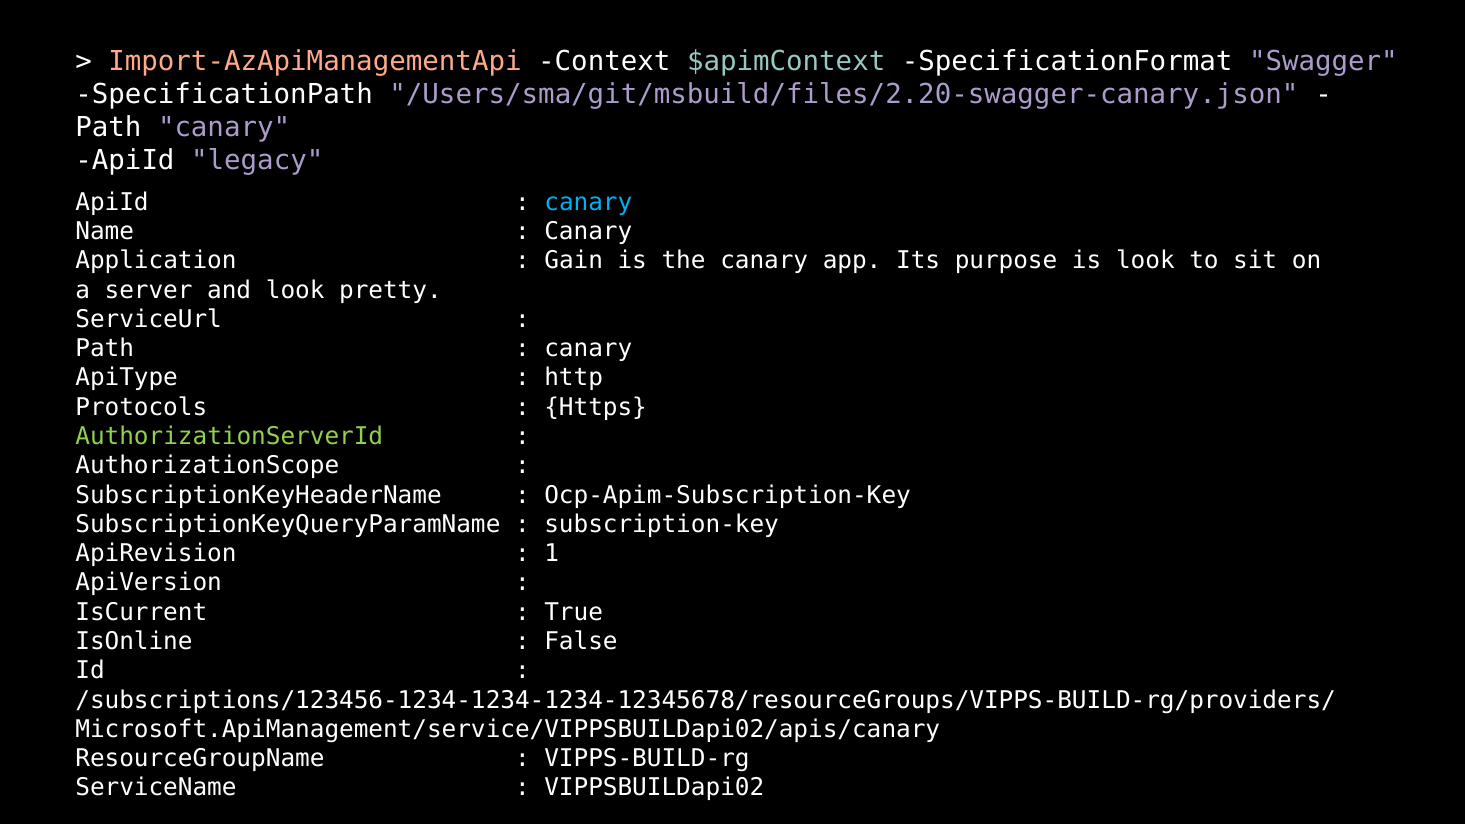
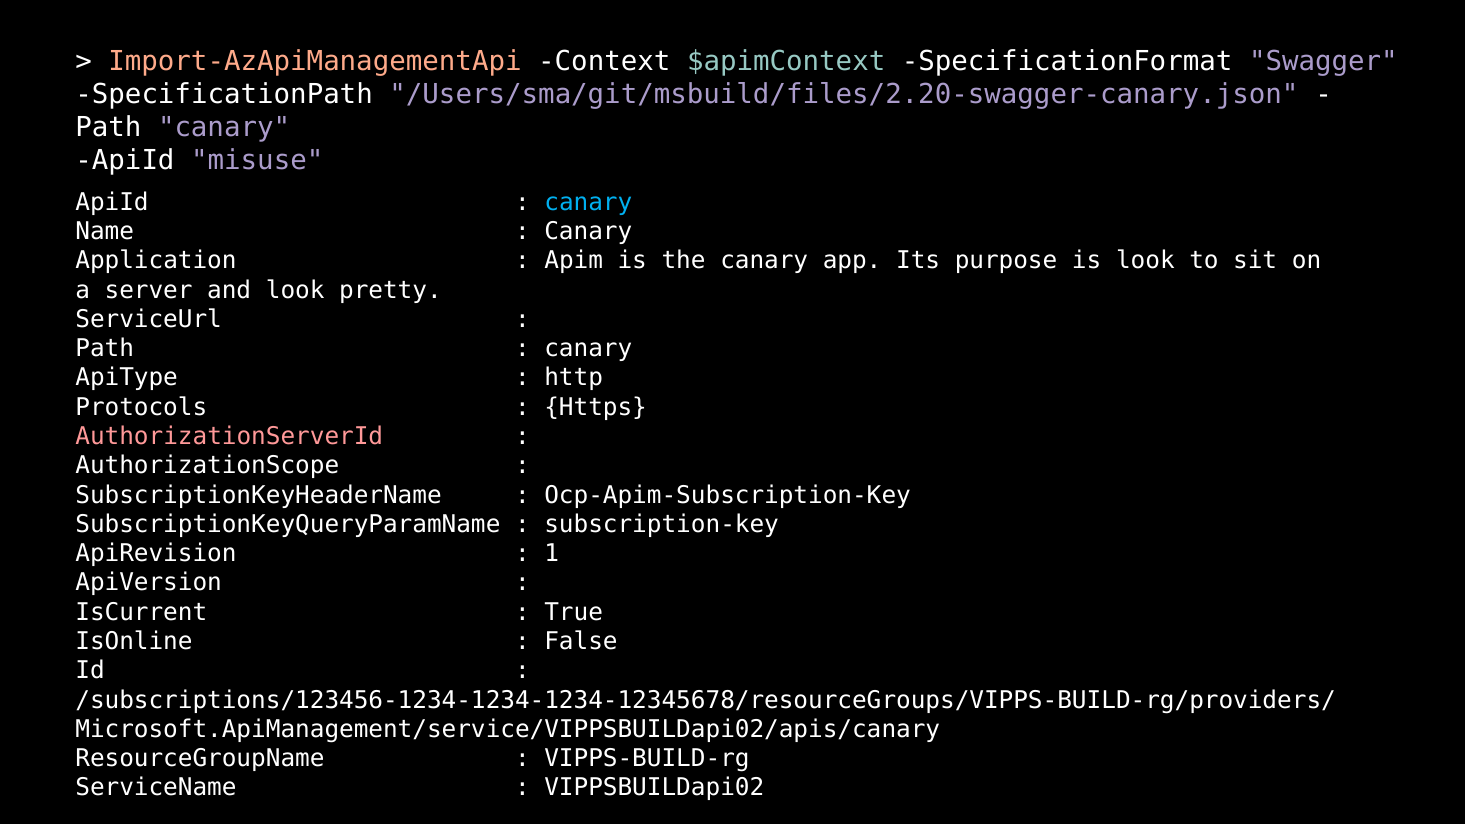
legacy: legacy -> misuse (257, 160)
Gain: Gain -> Apim (574, 261)
AuthorizationServerId colour: light green -> pink (229, 437)
